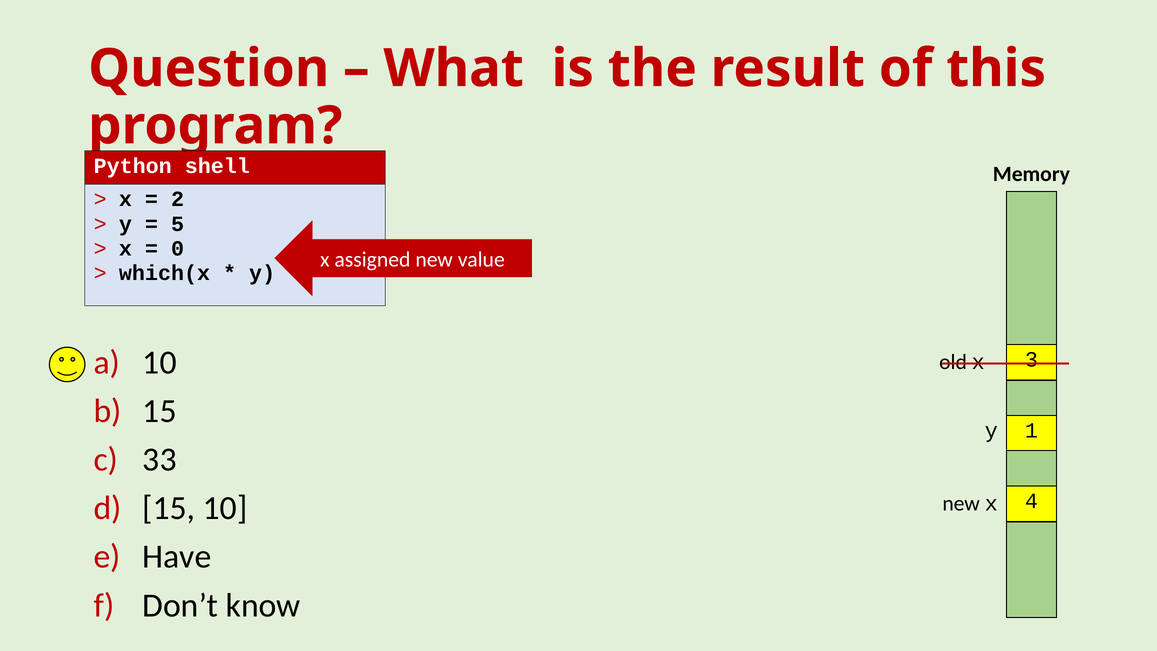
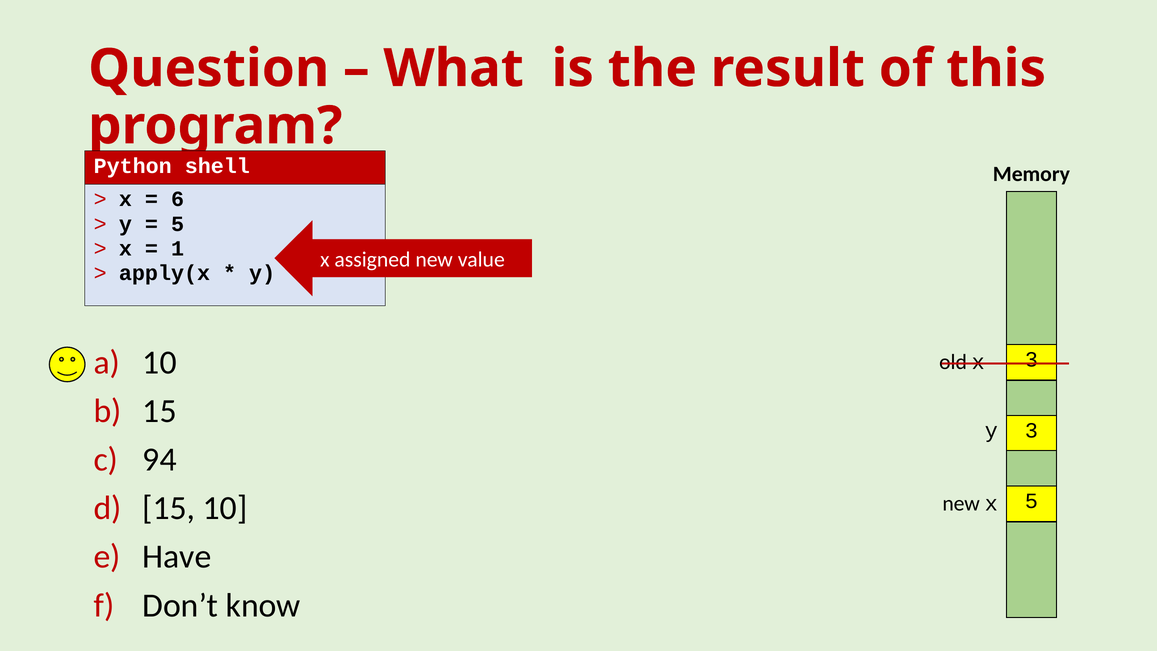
2: 2 -> 6 (178, 199)
0: 0 -> 1 (178, 248)
which(x: which(x -> apply(x (165, 273)
y 1: 1 -> 3 (1031, 431)
33: 33 -> 94 (160, 460)
x 4: 4 -> 5 (1031, 501)
